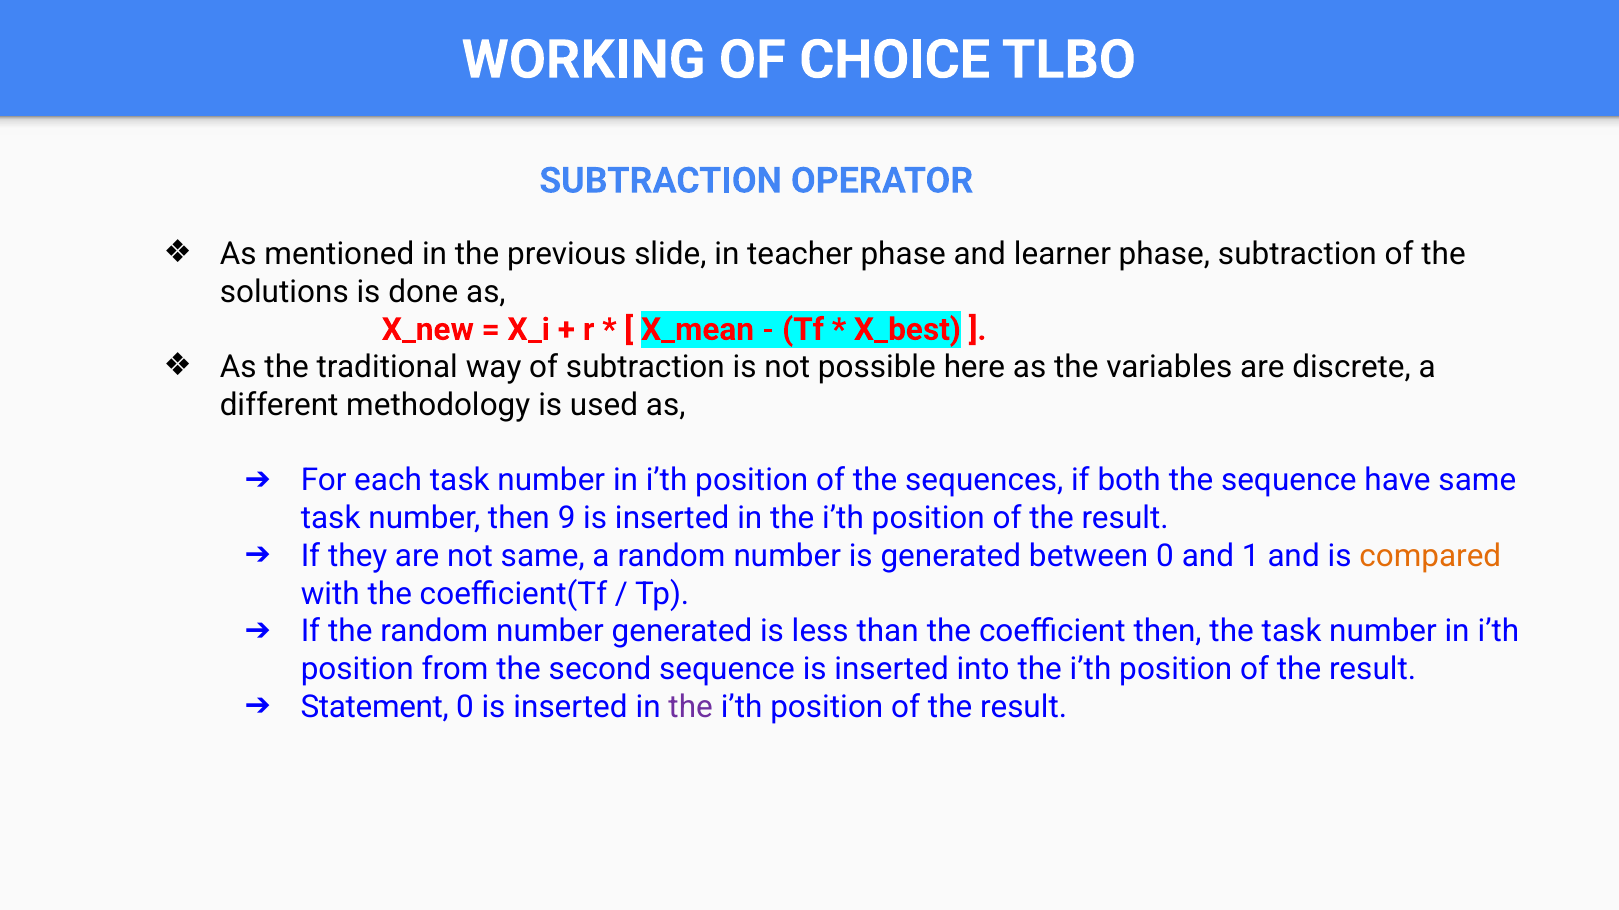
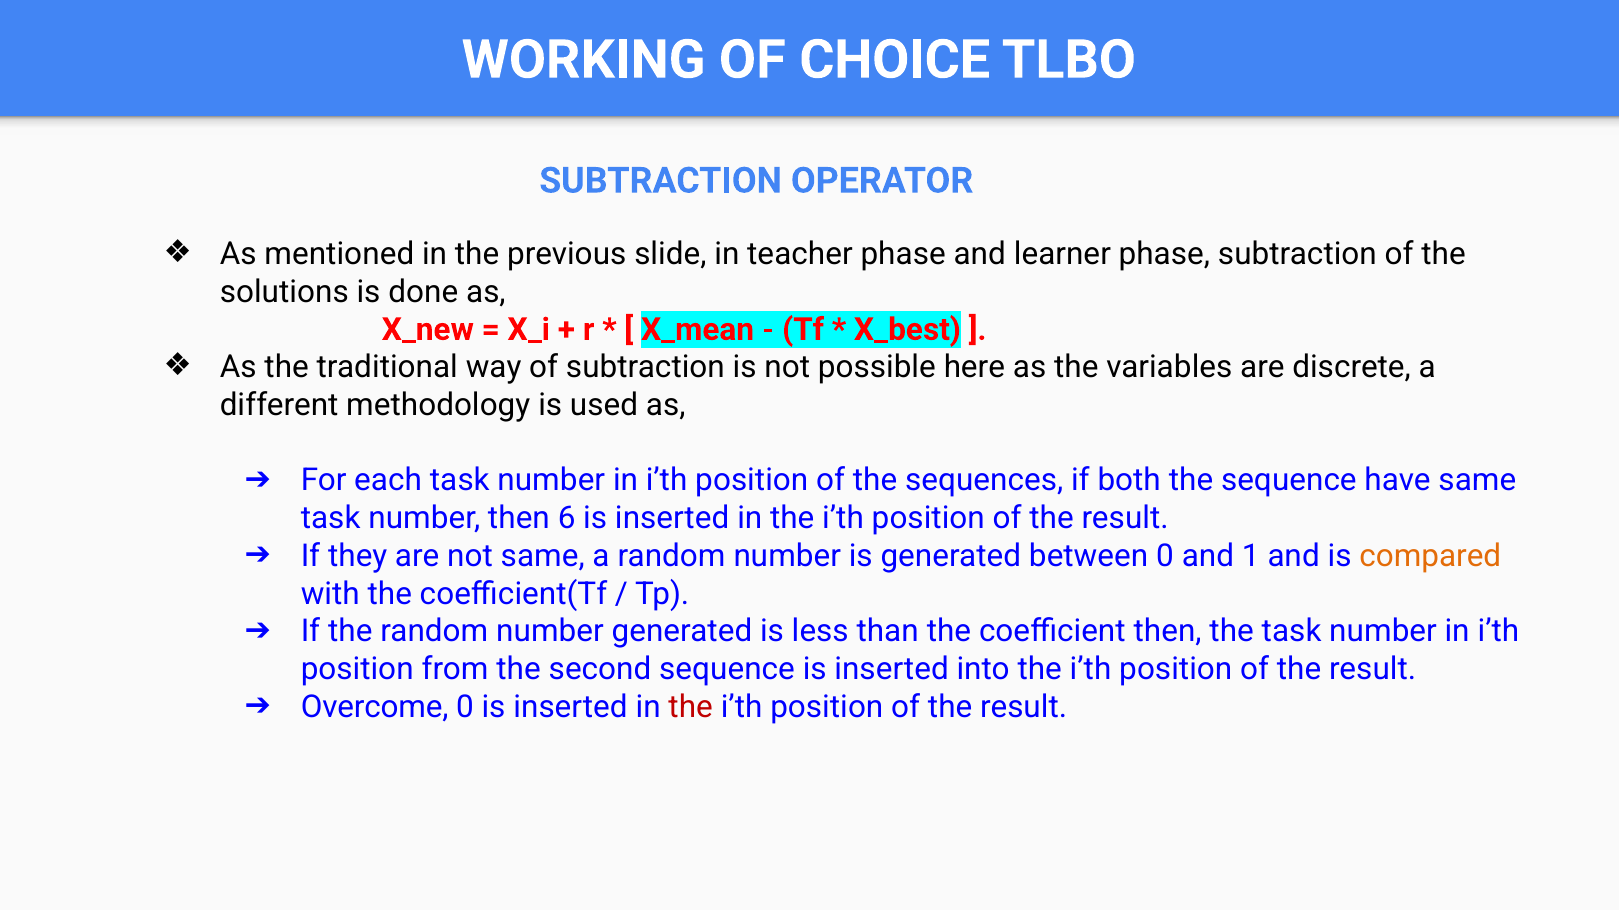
9: 9 -> 6 (567, 519)
Statement: Statement -> Overcome (375, 708)
the colour: purple -> red (691, 708)
